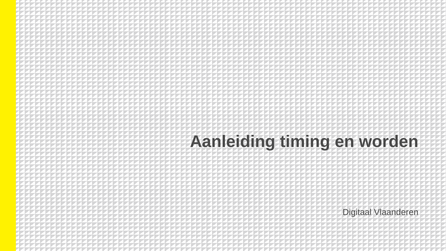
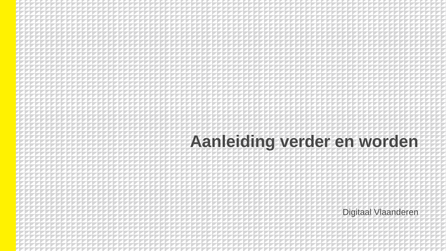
timing: timing -> verder (305, 142)
